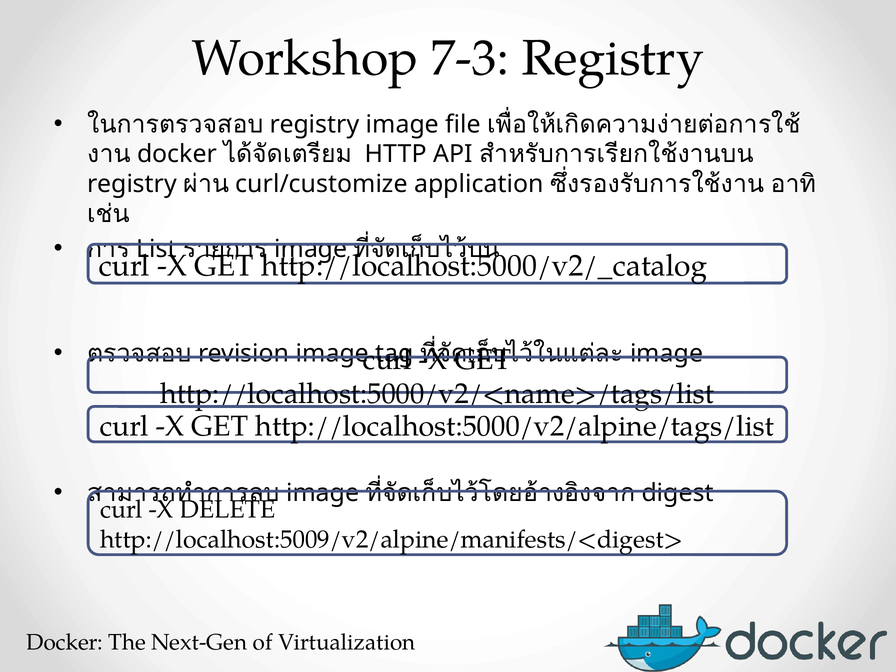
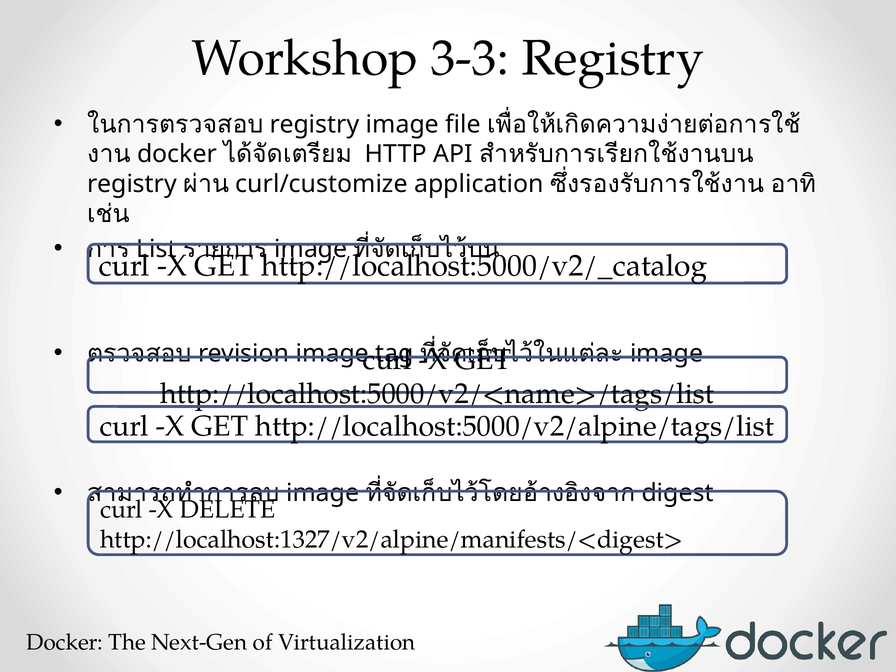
7-3: 7-3 -> 3-3 (470, 58)
http://localhost:5009/v2/alpine/manifests/<digest>: http://localhost:5009/v2/alpine/manifests/<digest> -> http://localhost:1327/v2/alpine/manifests/<digest> (391, 540)
